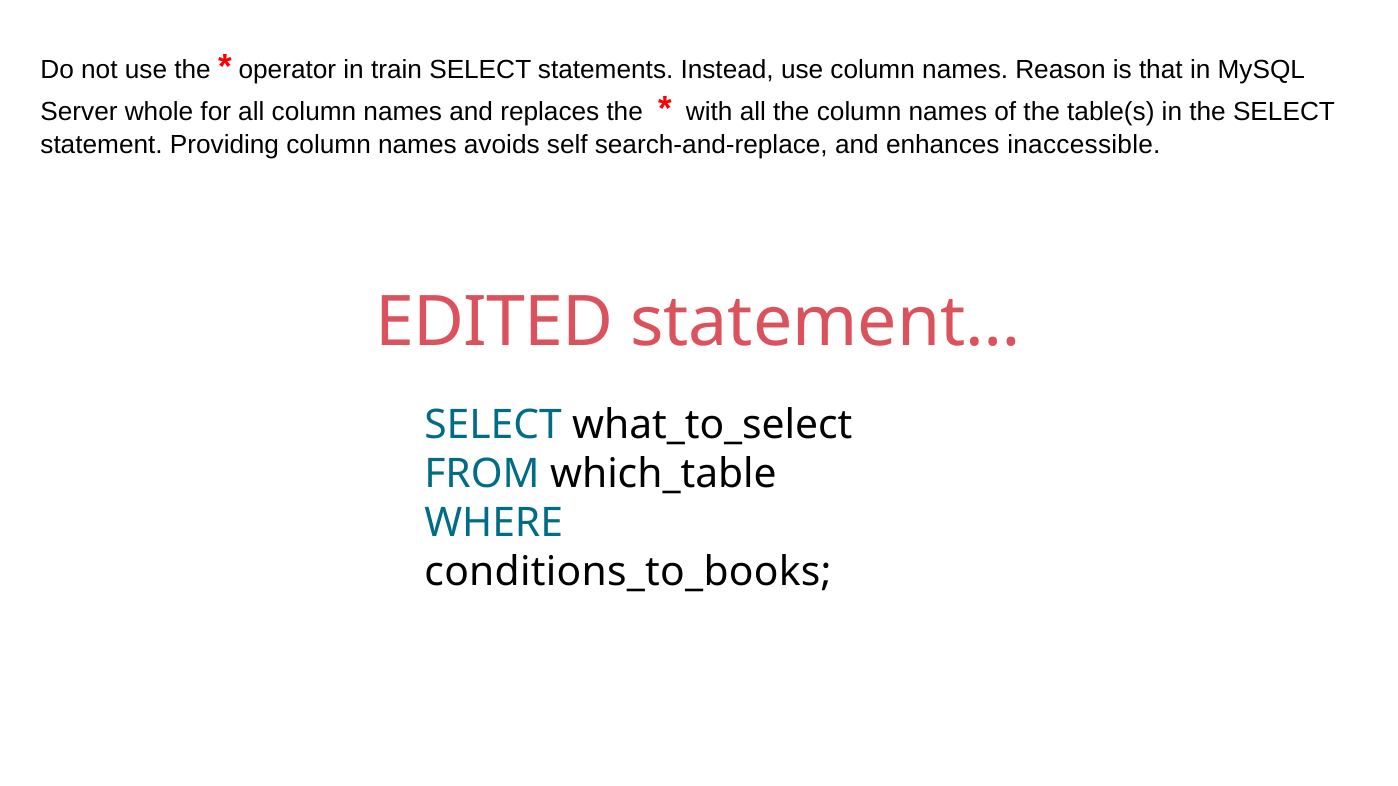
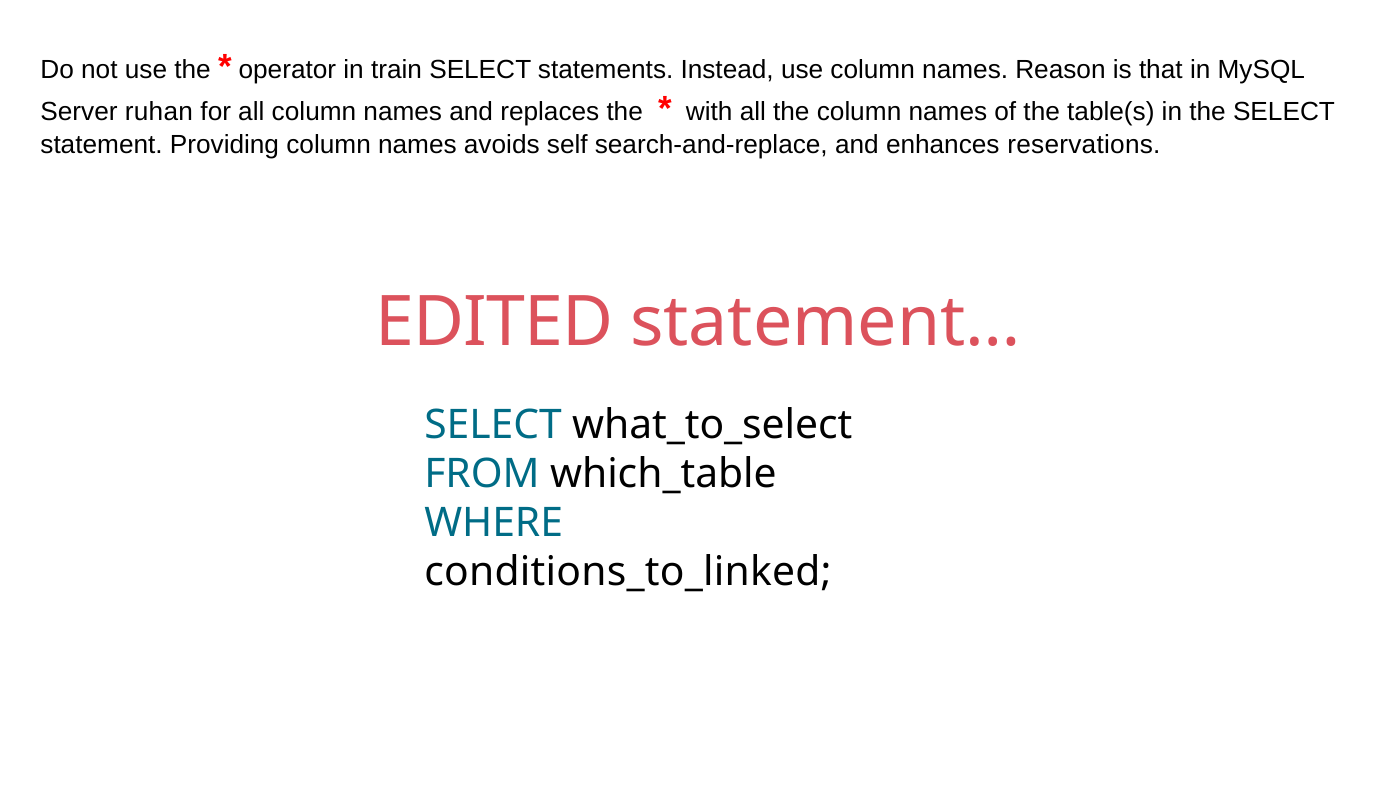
whole: whole -> ruhan (159, 112)
inaccessible: inaccessible -> reservations (1084, 145)
conditions_to_books: conditions_to_books -> conditions_to_linked (628, 572)
